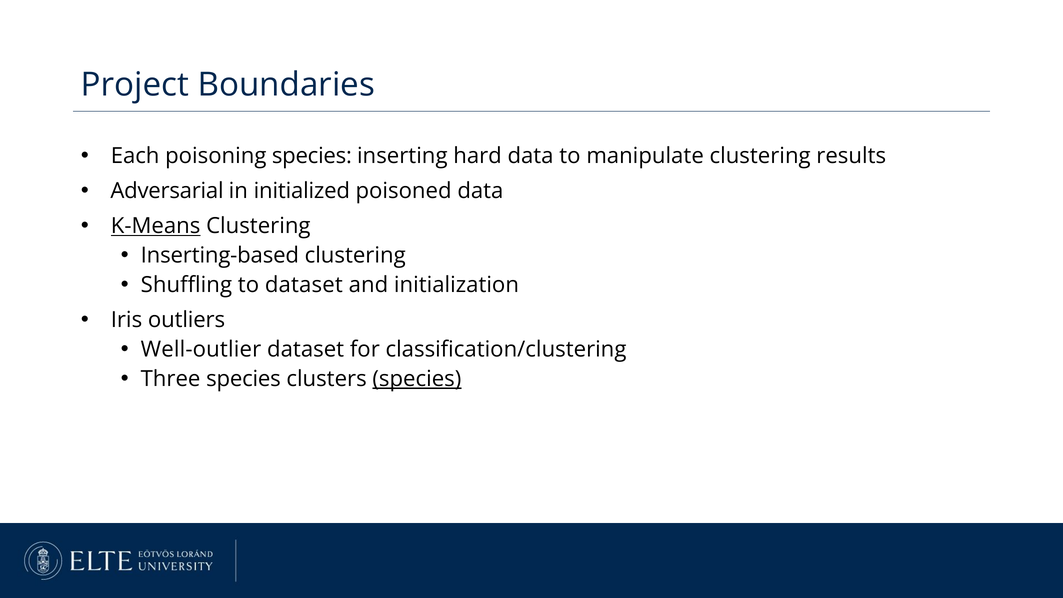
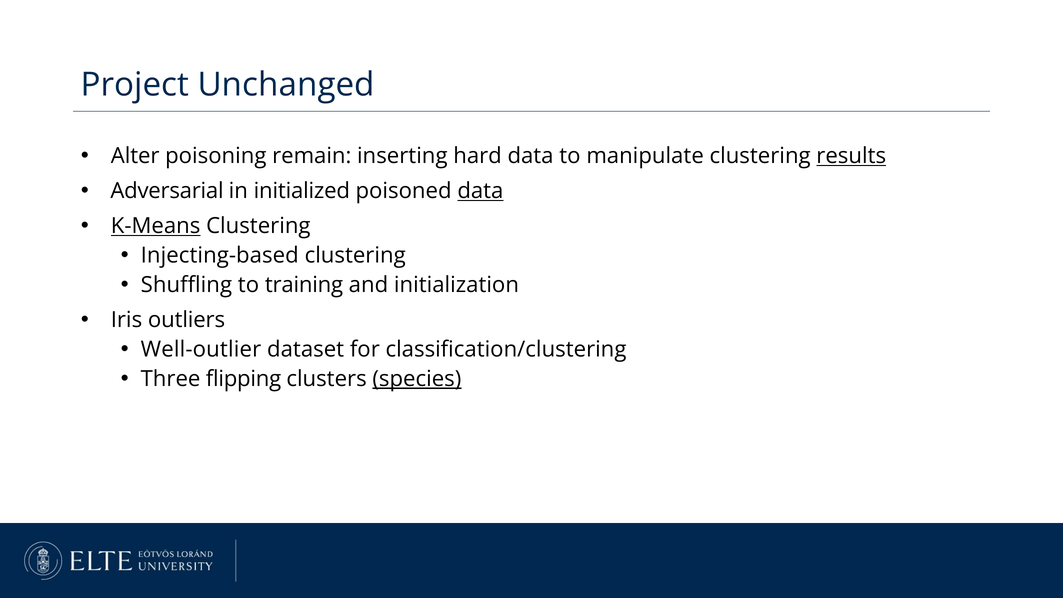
Boundaries: Boundaries -> Unchanged (286, 85)
Each: Each -> Alter (135, 156)
poisoning species: species -> remain (312, 156)
results underline: none -> present (851, 156)
data underline: none -> present (480, 191)
Inserting-based: Inserting-based -> Injecting-based (220, 255)
to dataset: dataset -> training (304, 285)
Three species: species -> flipping (243, 379)
